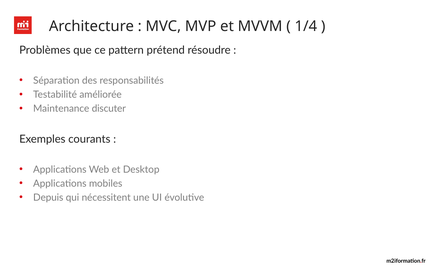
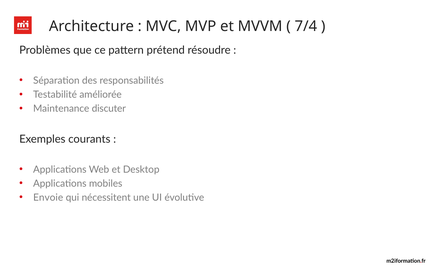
1/4: 1/4 -> 7/4 (306, 26)
Depuis: Depuis -> Envoie (48, 198)
